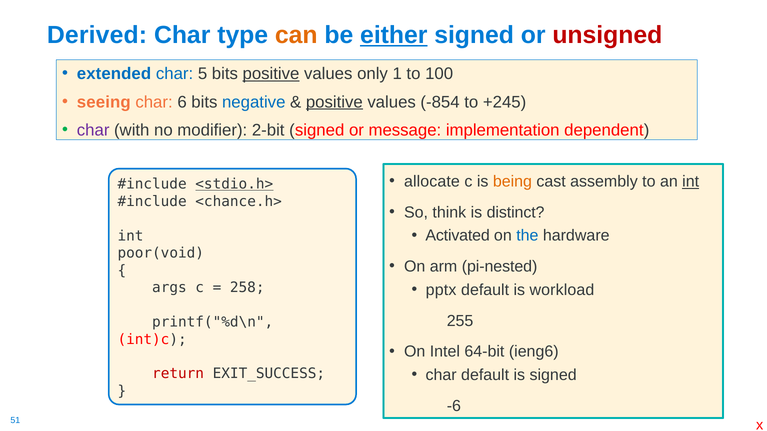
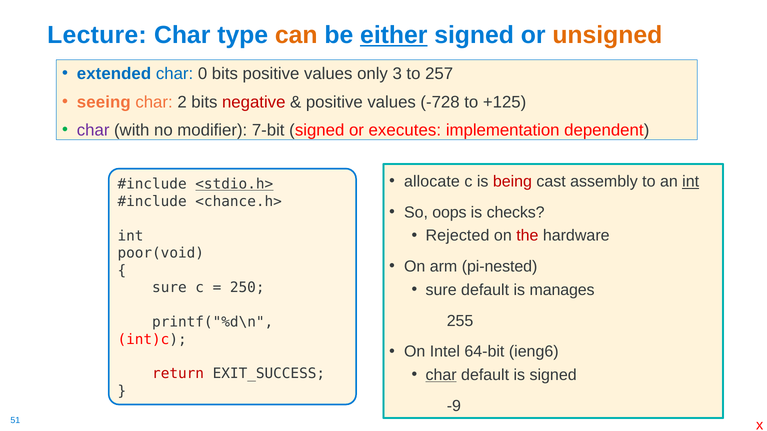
Derived: Derived -> Lecture (97, 35)
unsigned colour: red -> orange (607, 35)
5: 5 -> 0 (203, 74)
positive underline: present -> none (271, 74)
1: 1 -> 3 (397, 74)
100: 100 -> 257 (439, 74)
6: 6 -> 2 (182, 102)
negative colour: blue -> red (254, 102)
positive underline: present -> none (334, 102)
-854: -854 -> -728 (440, 102)
+245: +245 -> +125 (505, 102)
2-bit: 2-bit -> 7-bit (268, 130)
message: message -> executes (405, 130)
being colour: orange -> red (512, 182)
think: think -> oops (449, 213)
distinct: distinct -> checks (516, 213)
Activated: Activated -> Rejected (458, 236)
the colour: blue -> red (527, 236)
args: args -> sure (169, 288)
258: 258 -> 250 (247, 288)
pptx: pptx -> sure (441, 290)
workload: workload -> manages (562, 290)
char underline: none -> present (441, 375)
-6: -6 -> -9 (454, 406)
